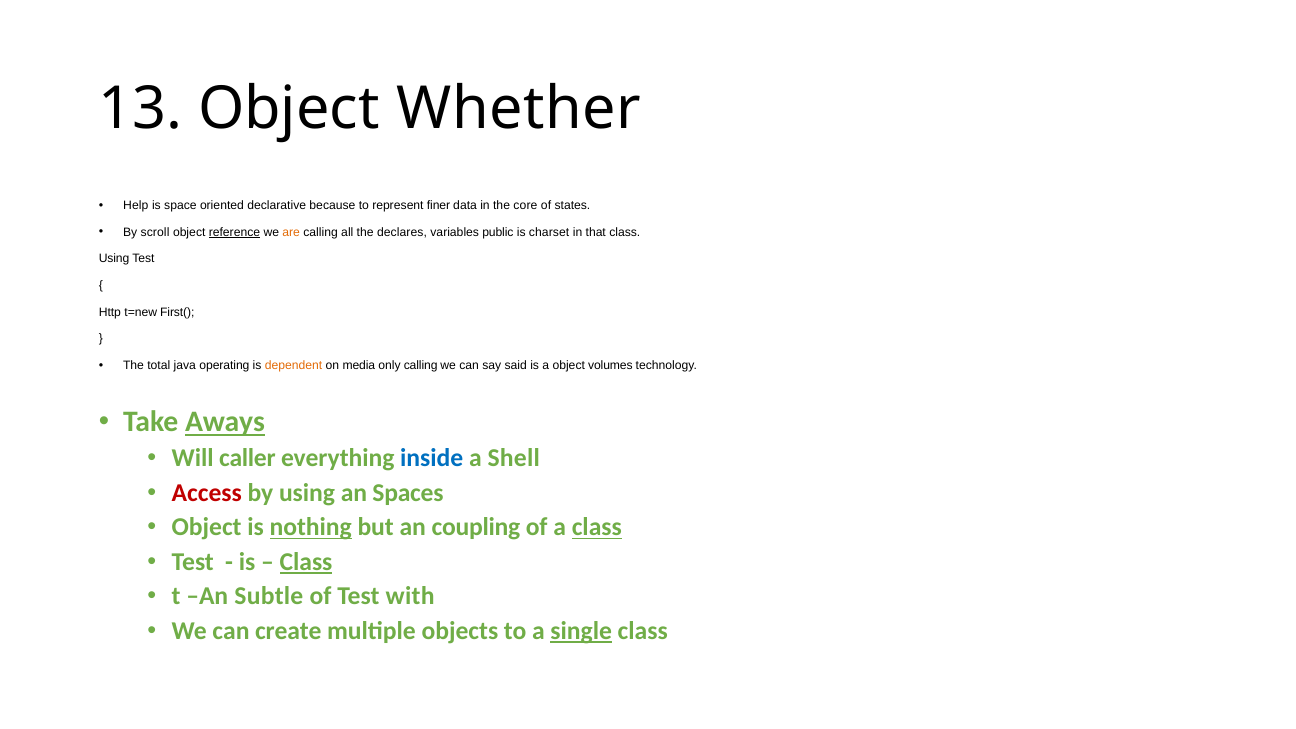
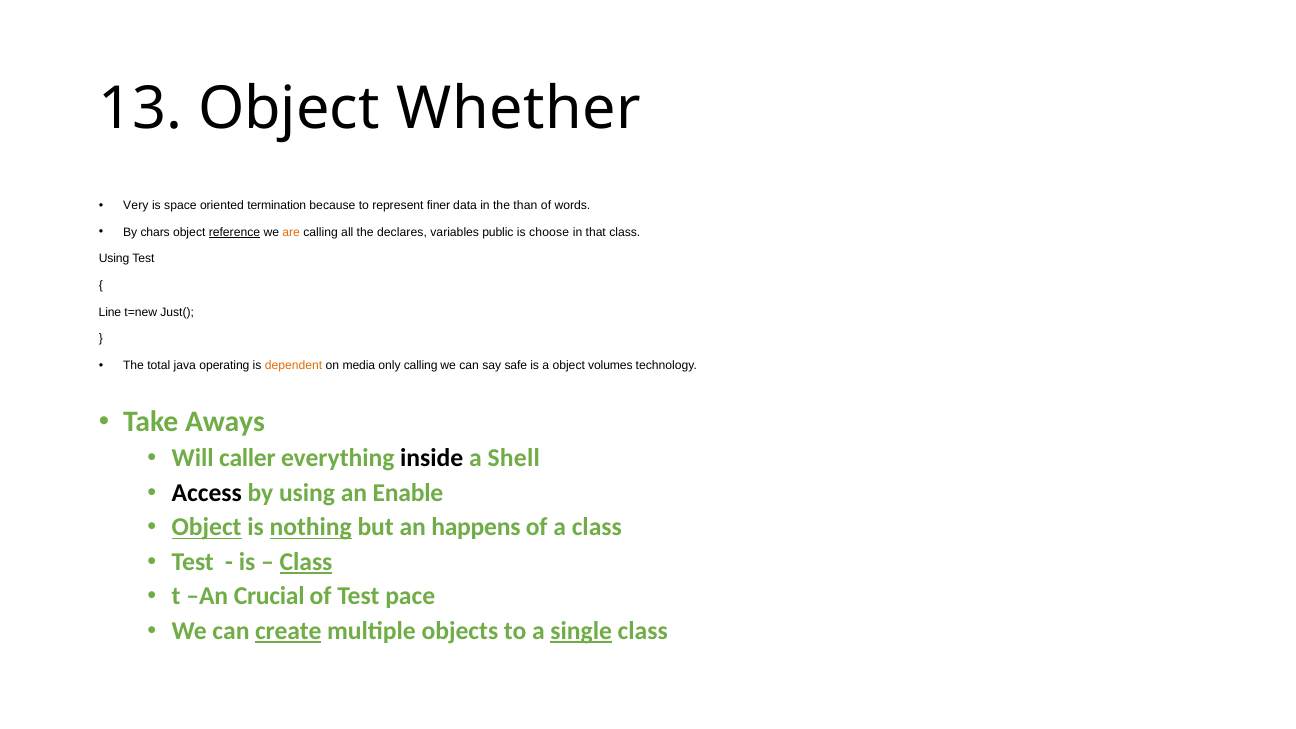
Help: Help -> Very (136, 205)
declarative: declarative -> termination (277, 205)
core: core -> than (525, 205)
states: states -> words (572, 205)
scroll: scroll -> chars (155, 232)
charset: charset -> choose (549, 232)
Http: Http -> Line (110, 312)
First(: First( -> Just( (177, 312)
said: said -> safe (516, 365)
Aways underline: present -> none (225, 422)
inside colour: blue -> black (432, 459)
Access colour: red -> black (207, 493)
Spaces: Spaces -> Enable (408, 493)
Object underline: none -> present (207, 527)
coupling: coupling -> happens (476, 527)
class underline: present -> none (597, 527)
Subtle: Subtle -> Crucial (269, 596)
with: with -> pace (410, 596)
create underline: none -> present (288, 631)
